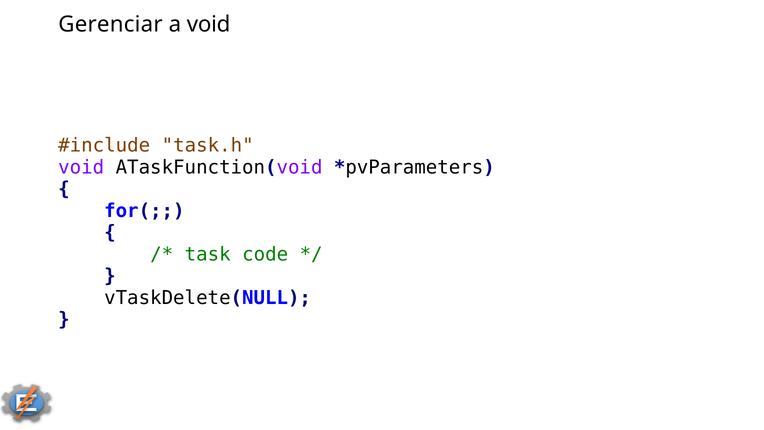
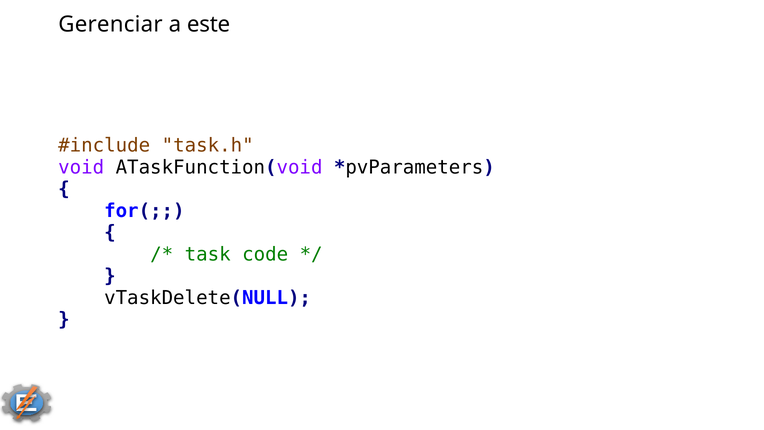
a void: void -> este (209, 24)
